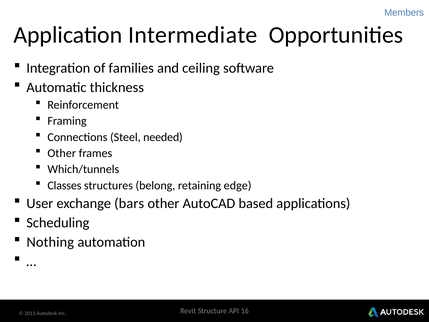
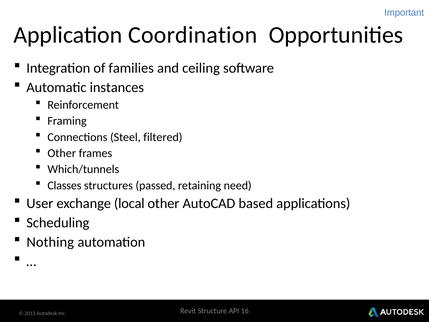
Members: Members -> Important (404, 13)
Intermediate: Intermediate -> Coordination (193, 35)
thickness: thickness -> instances (117, 87)
needed: needed -> filtered (163, 137)
belong: belong -> passed (155, 185)
edge: edge -> need (238, 185)
bars: bars -> local (129, 203)
